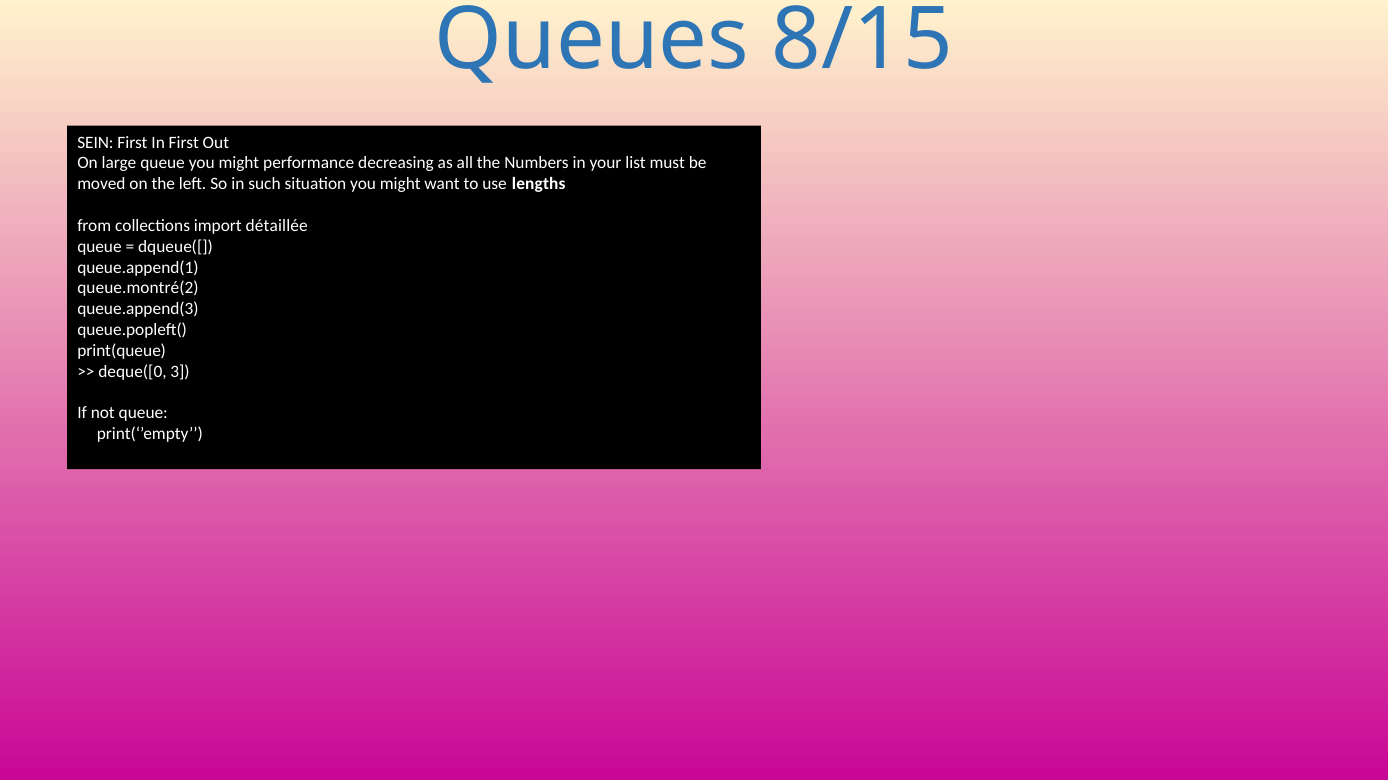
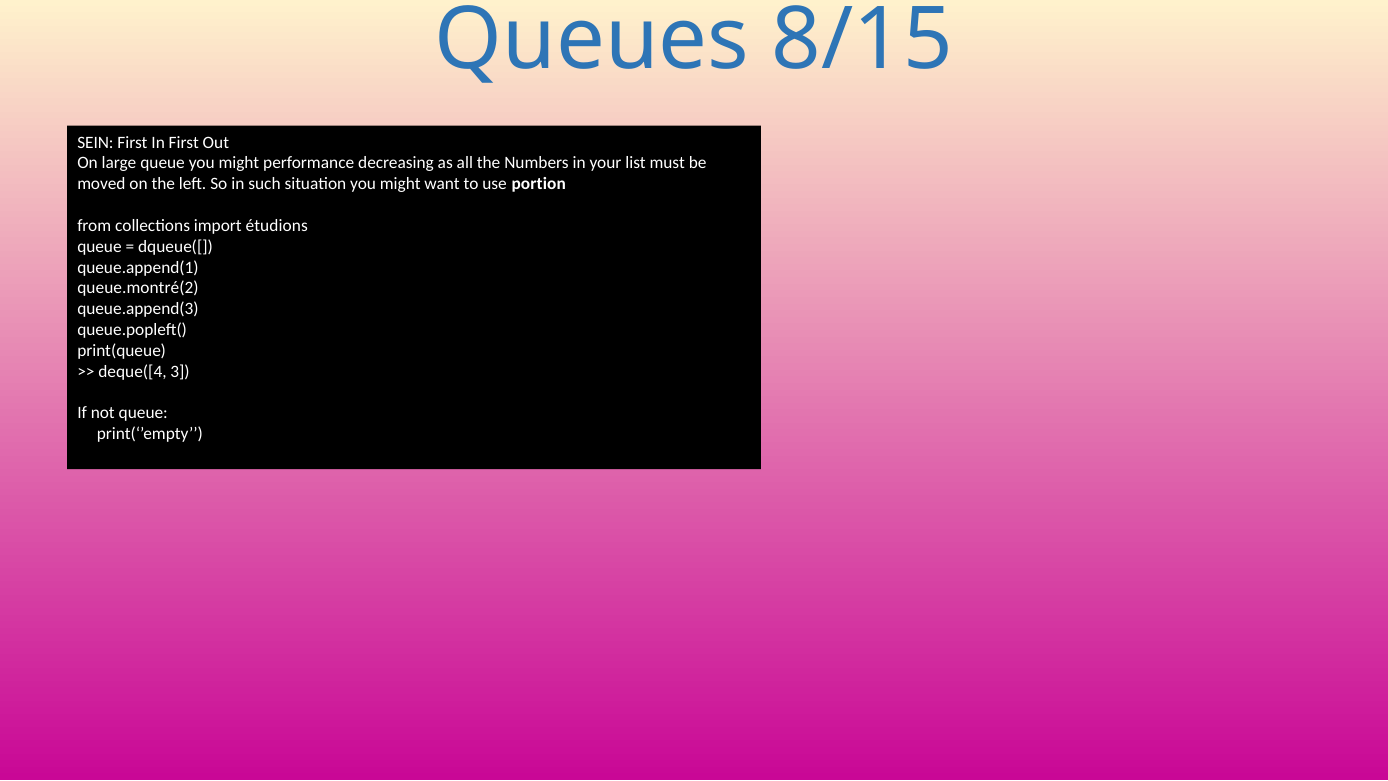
lengths: lengths -> portion (539, 184)
détaillée: détaillée -> étudions (277, 226)
deque([0: deque([0 -> deque([4 (133, 371)
